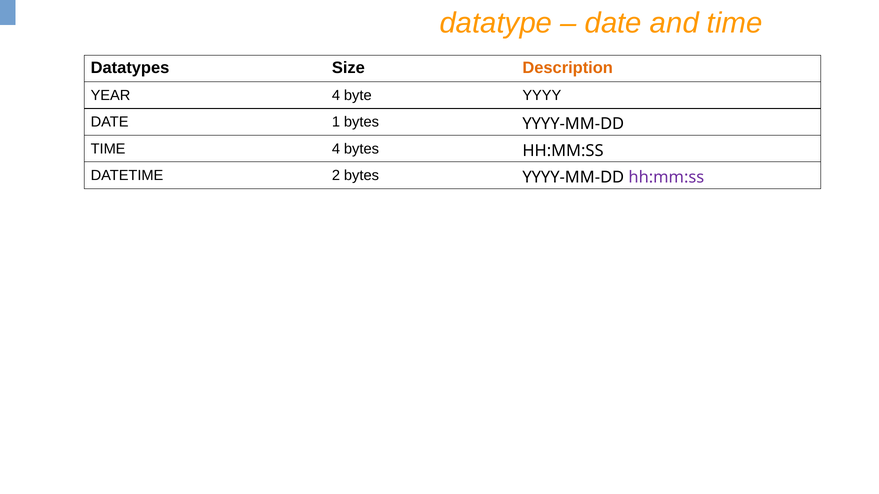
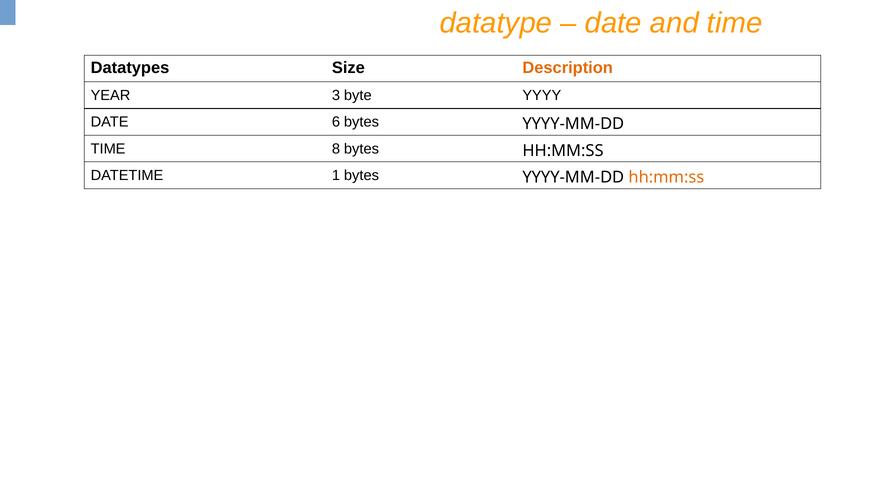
YEAR 4: 4 -> 3 (336, 95)
1: 1 -> 6 (336, 122)
TIME 4: 4 -> 8 (336, 149)
2: 2 -> 1 (336, 176)
hh:mm:ss colour: purple -> orange (666, 177)
